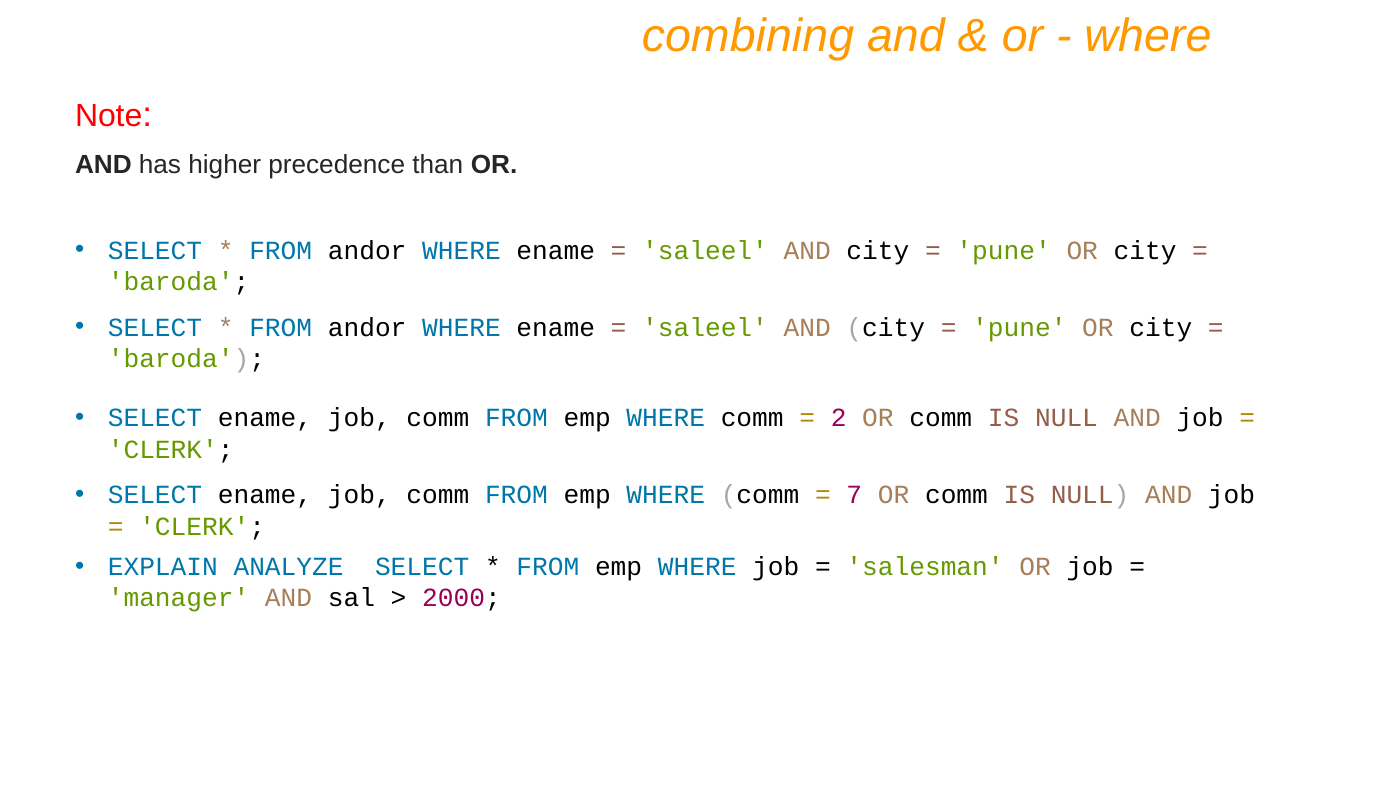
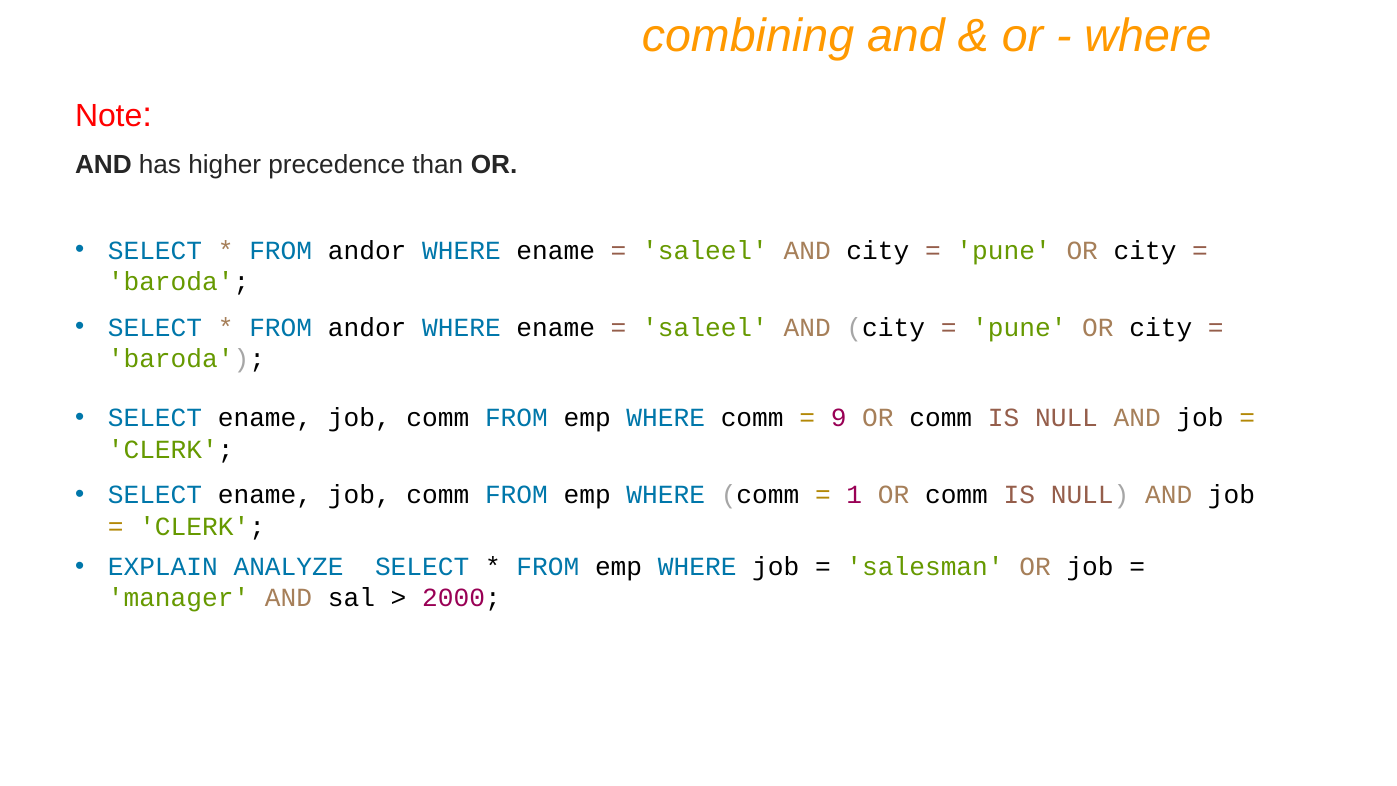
2: 2 -> 9 (839, 418)
7: 7 -> 1 (854, 495)
